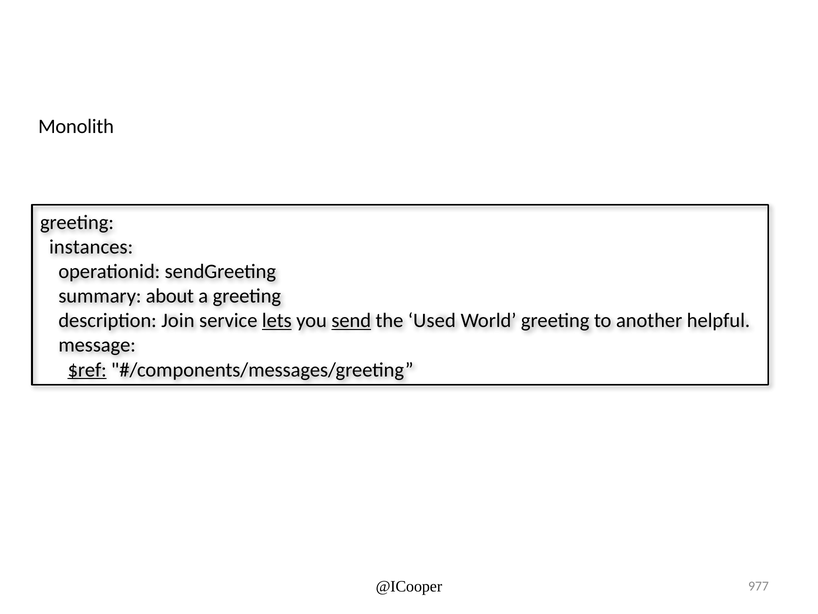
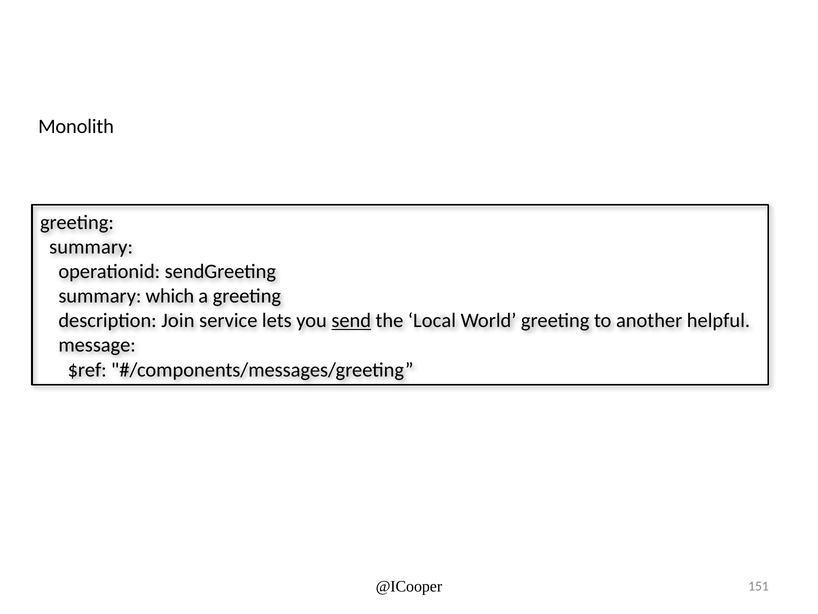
instances: instances -> summary (91, 247)
about: about -> which (170, 296)
lets underline: present -> none (277, 320)
Used: Used -> Local (432, 320)
$ref underline: present -> none (87, 369)
977: 977 -> 151 (759, 586)
